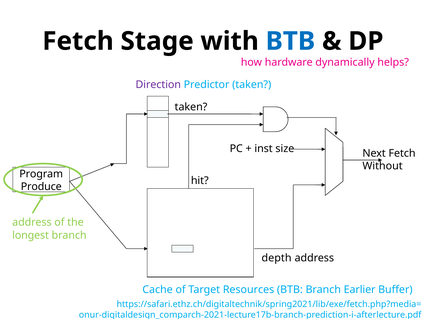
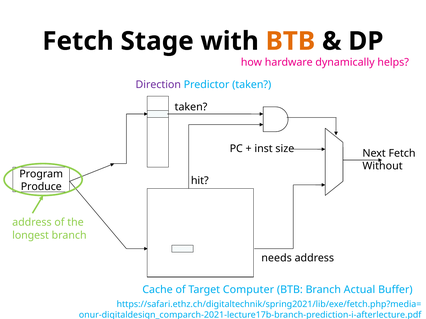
BTB colour: blue -> orange (290, 41)
depth: depth -> needs (277, 258)
Resources: Resources -> Computer (248, 290)
Earlier: Earlier -> Actual (360, 290)
